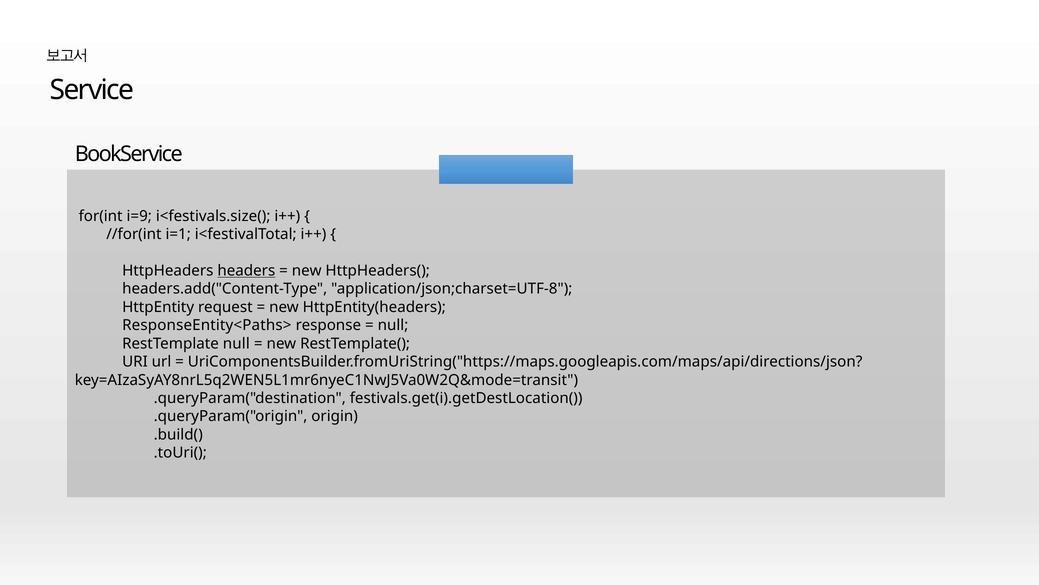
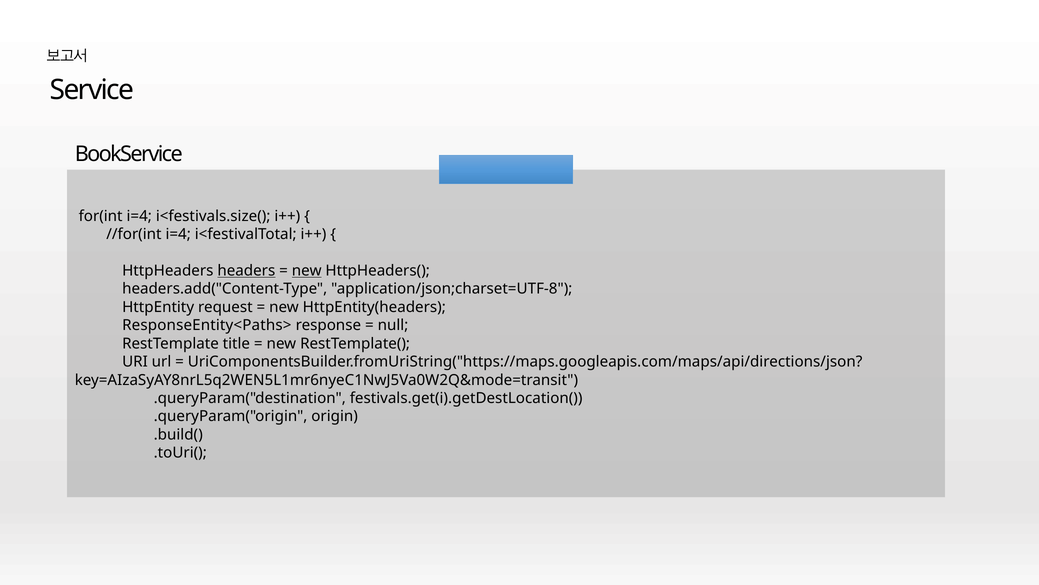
for(int i=9: i=9 -> i=4 (139, 216)
//for(int i=1: i=1 -> i=4 (178, 234)
new underline: none -> present (307, 270)
RestTemplate null: null -> title (236, 343)
